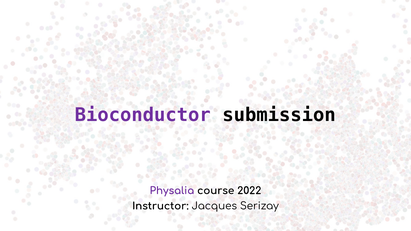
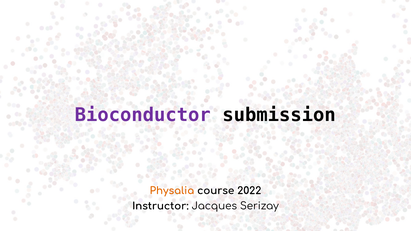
Physalia colour: purple -> orange (172, 191)
